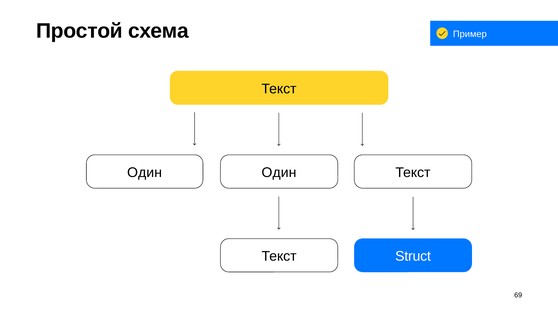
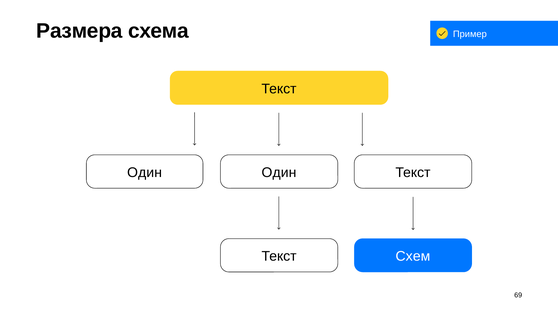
Простой: Простой -> Размера (79, 31)
Struct: Struct -> Схем (413, 256)
